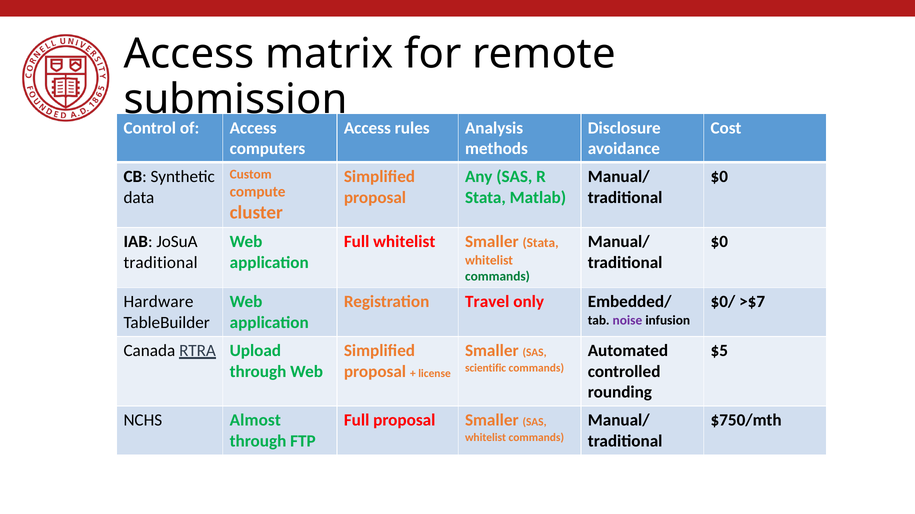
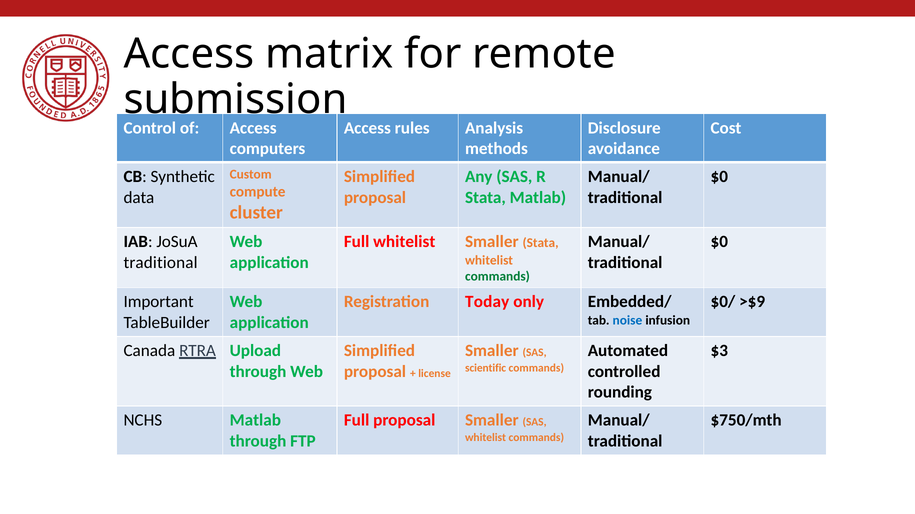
Hardware: Hardware -> Important (159, 302)
Travel: Travel -> Today (487, 302)
>$7: >$7 -> >$9 (752, 302)
noise colour: purple -> blue (627, 321)
$5: $5 -> $3 (719, 351)
NCHS Almost: Almost -> Matlab (255, 421)
